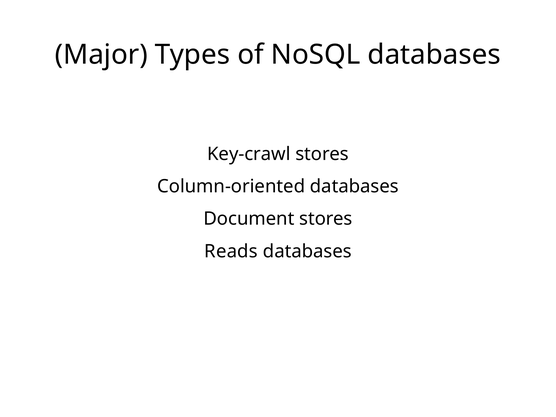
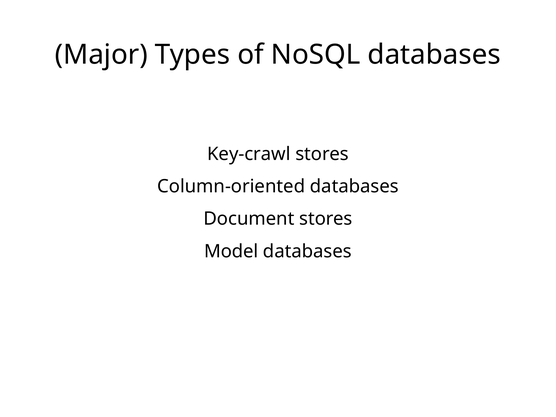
Reads: Reads -> Model (231, 251)
